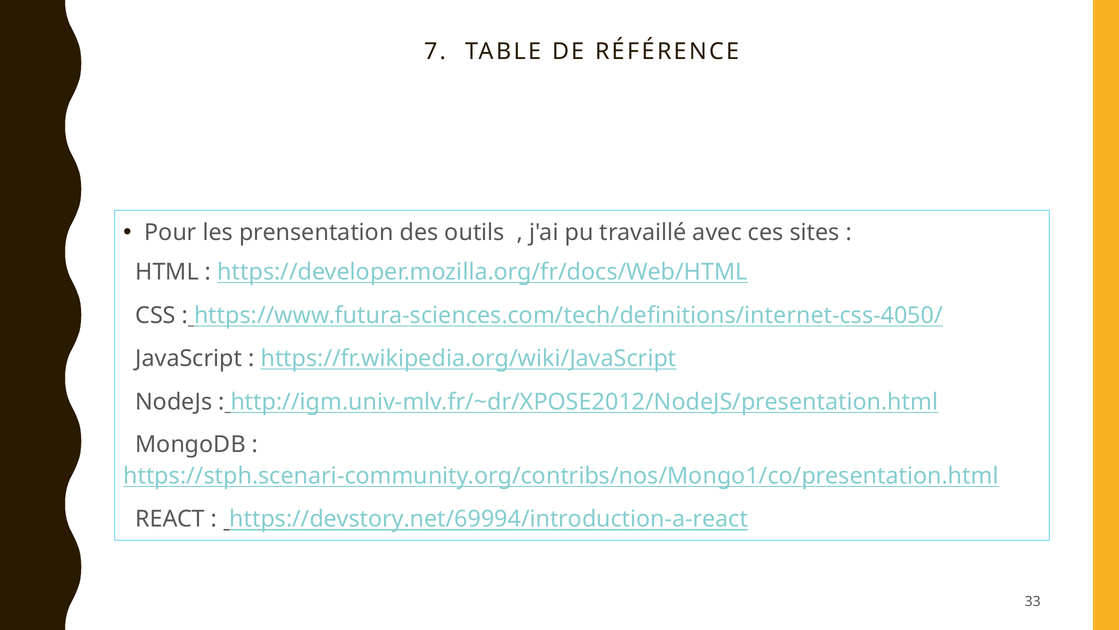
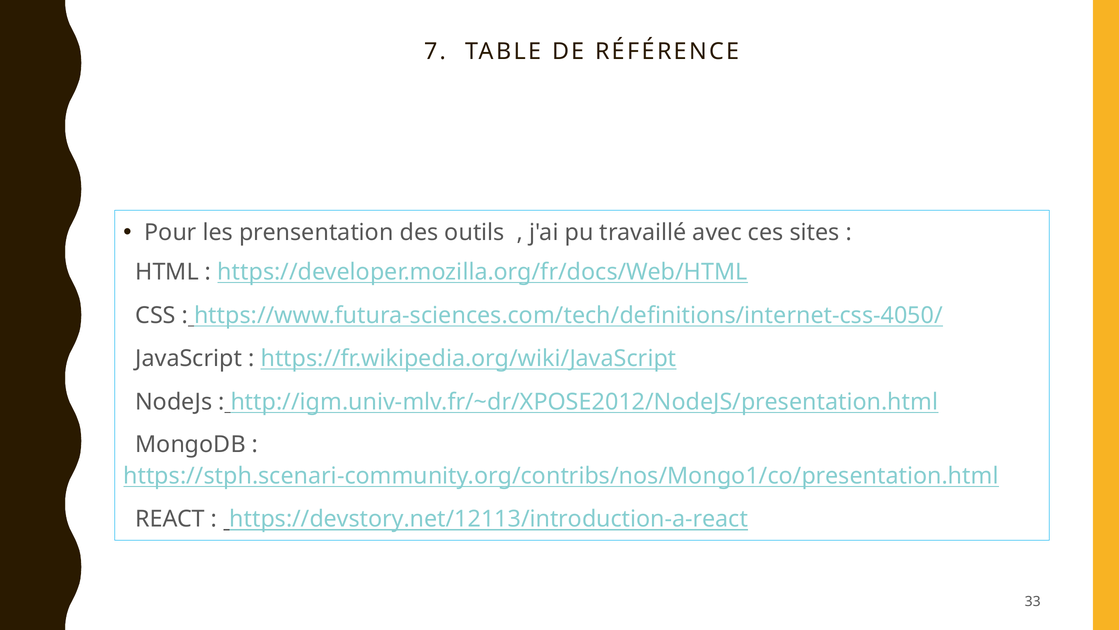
https://devstory.net/69994/introduction-a-react: https://devstory.net/69994/introduction-a-react -> https://devstory.net/12113/introduction-a-react (489, 519)
